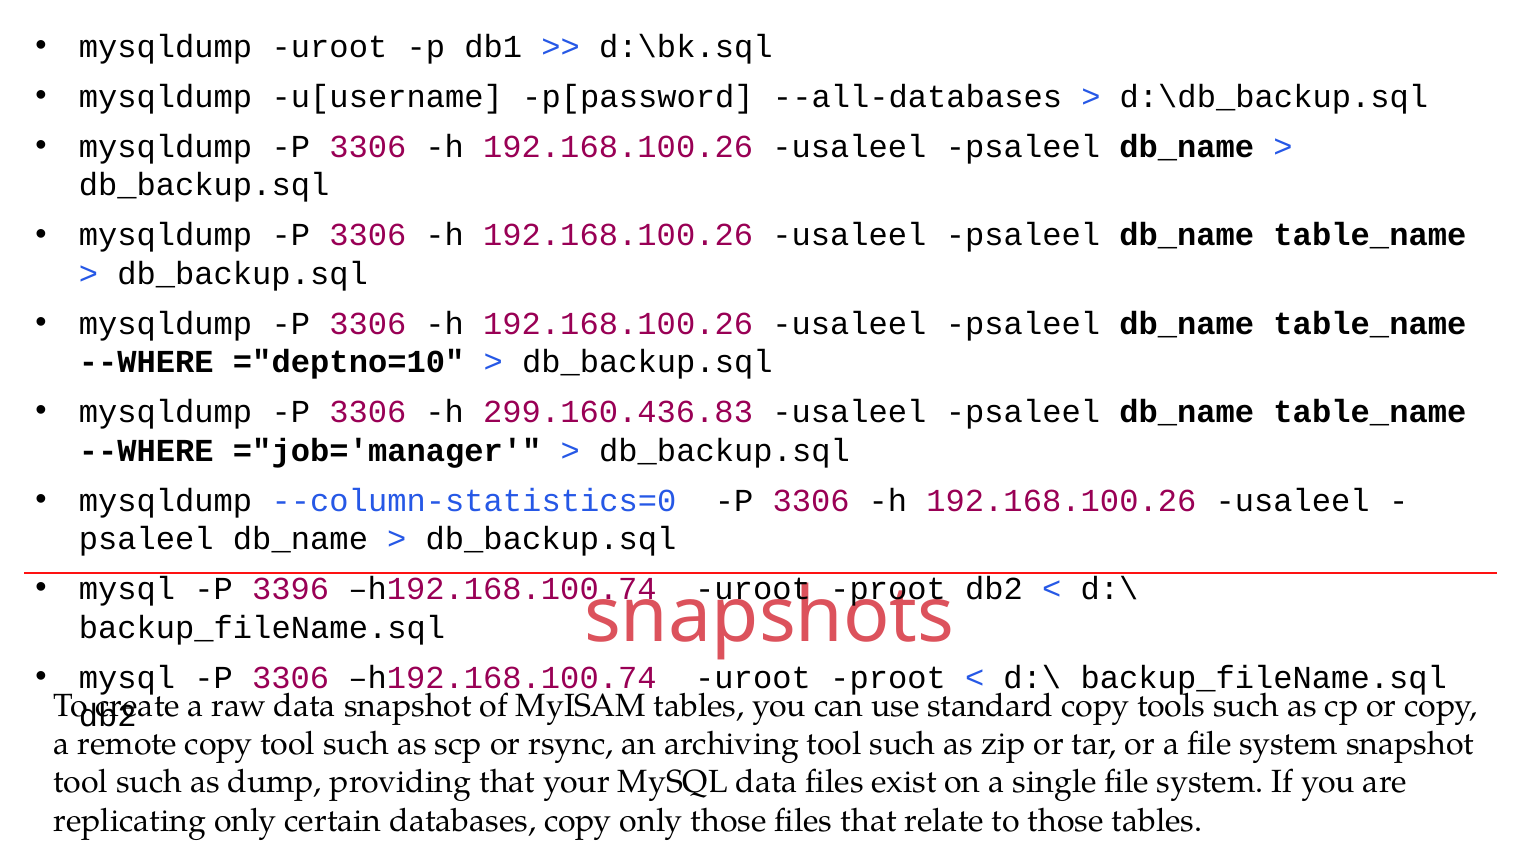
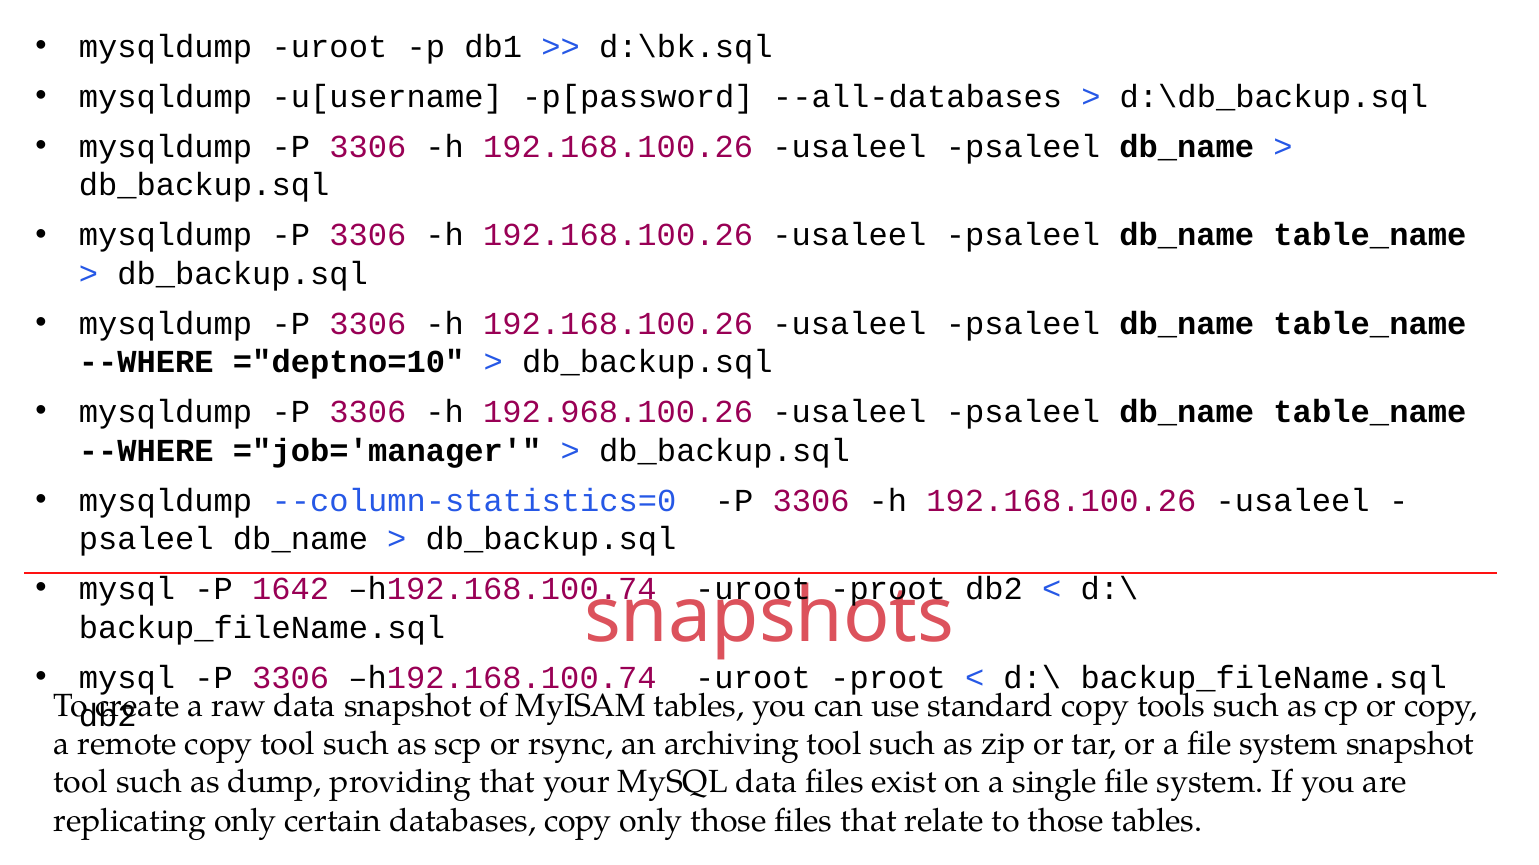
299.160.436.83: 299.160.436.83 -> 192.968.100.26 (618, 412)
3396: 3396 -> 1642 (291, 590)
